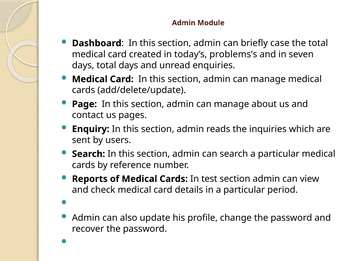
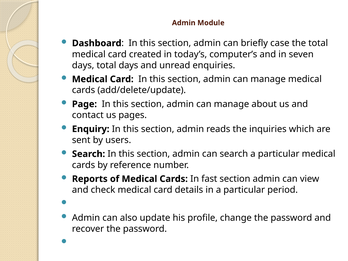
problems’s: problems’s -> computer’s (233, 54)
test: test -> fast (209, 179)
